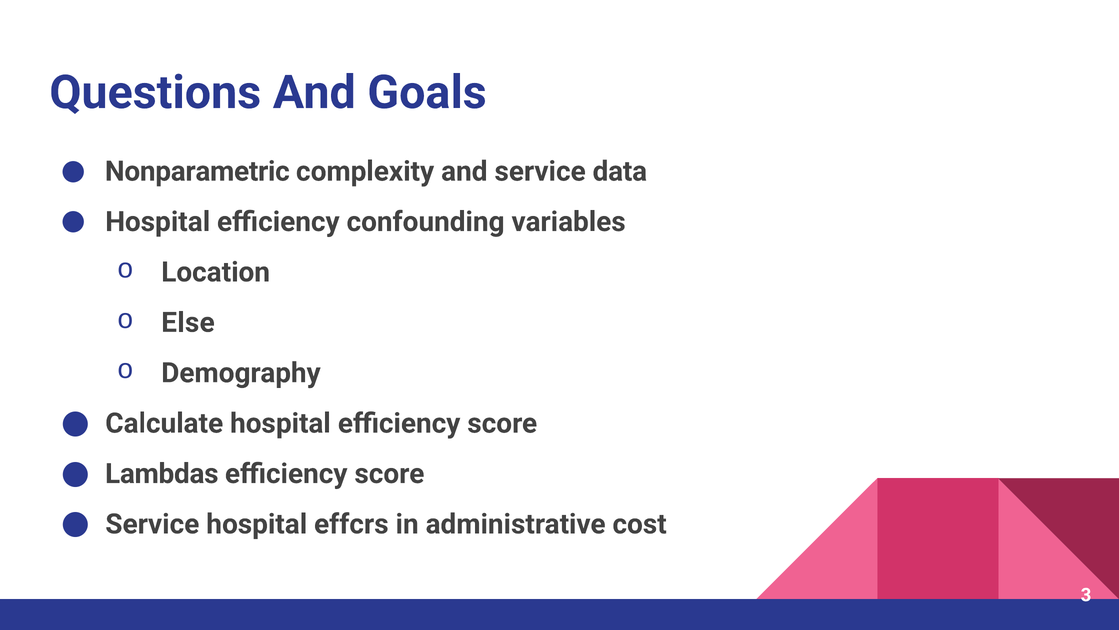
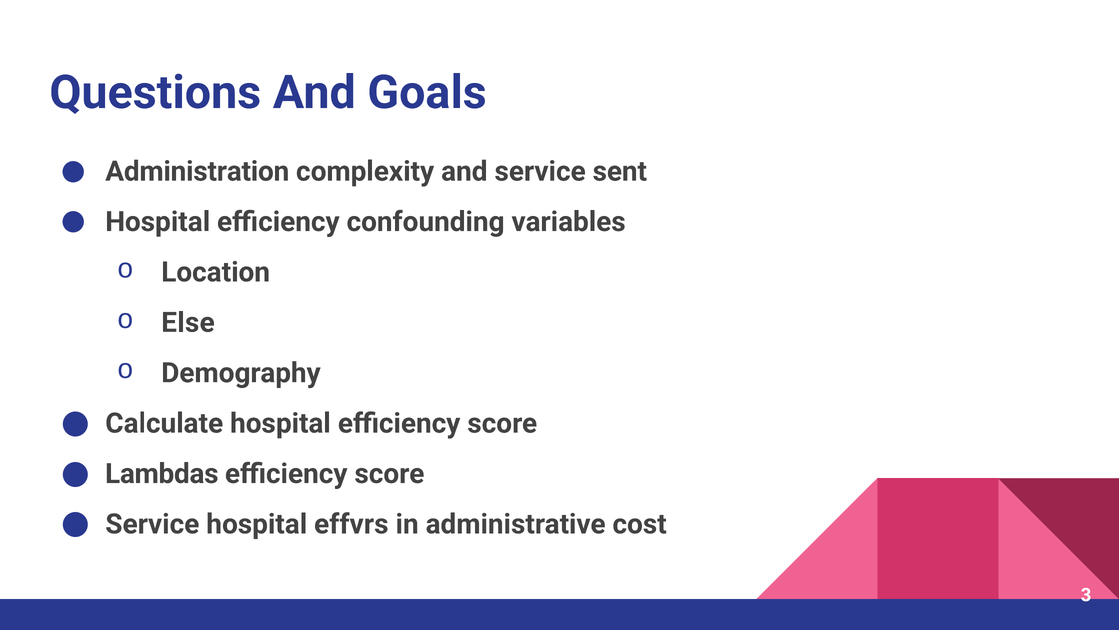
Nonparametric: Nonparametric -> Administration (197, 171)
data: data -> sent (620, 171)
effcrs: effcrs -> effvrs (351, 524)
